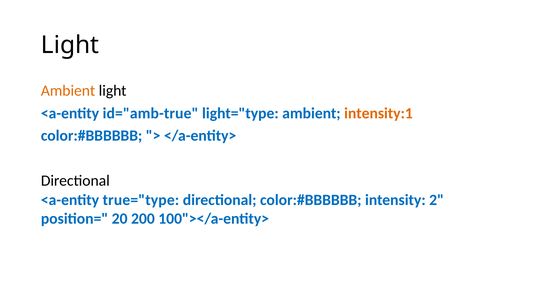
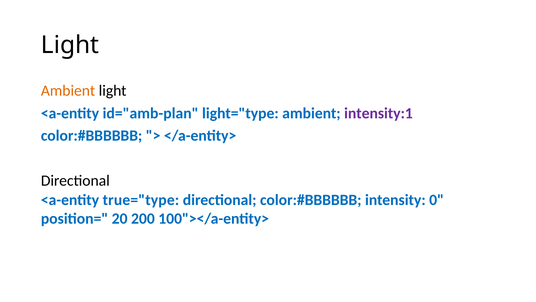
id="amb-true: id="amb-true -> id="amb-plan (151, 113)
intensity:1 colour: orange -> purple (378, 113)
2: 2 -> 0 (437, 200)
